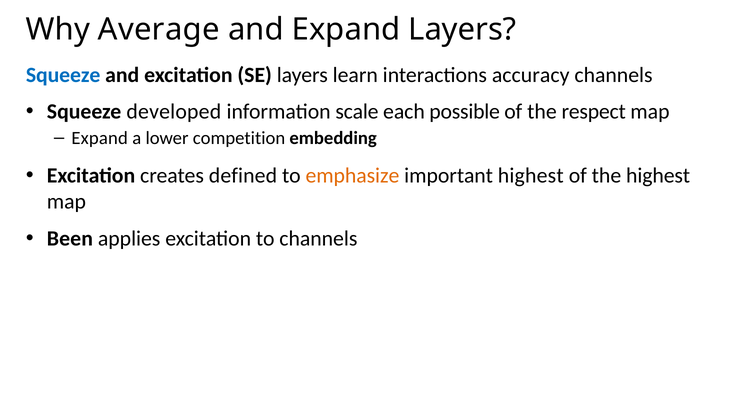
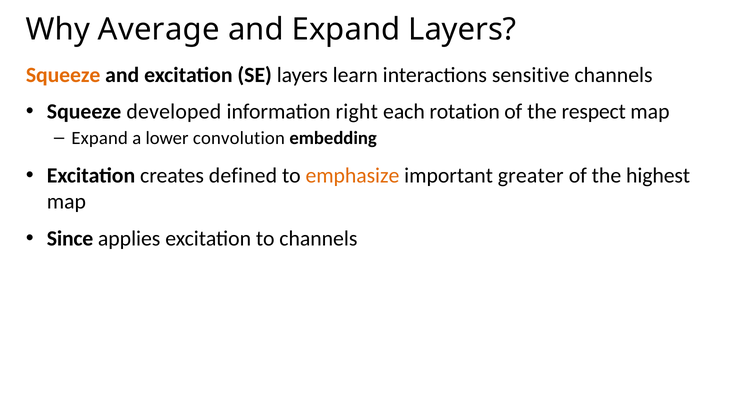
Squeeze colour: blue -> orange (63, 75)
accuracy: accuracy -> sensitive (531, 75)
scale: scale -> right (357, 112)
possible: possible -> rotation (465, 112)
competition: competition -> convolution (239, 138)
important highest: highest -> greater (531, 176)
Been: Been -> Since (70, 239)
